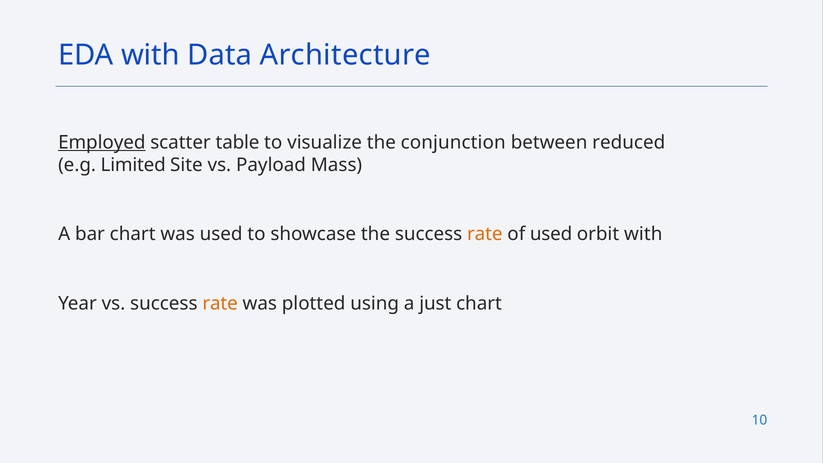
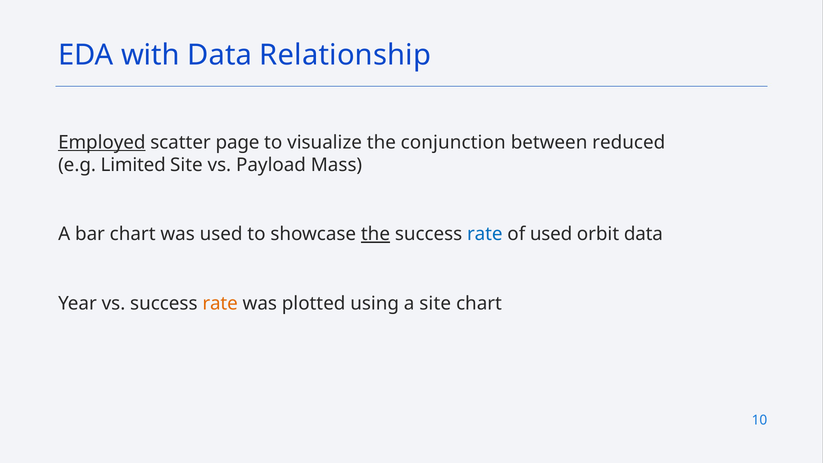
Architecture: Architecture -> Relationship (345, 55)
table: table -> page (238, 142)
the underline: none -> present (375, 234)
rate colour: orange -> blue (485, 234)
orbit with: with -> data (643, 234)
a just: just -> site (435, 303)
